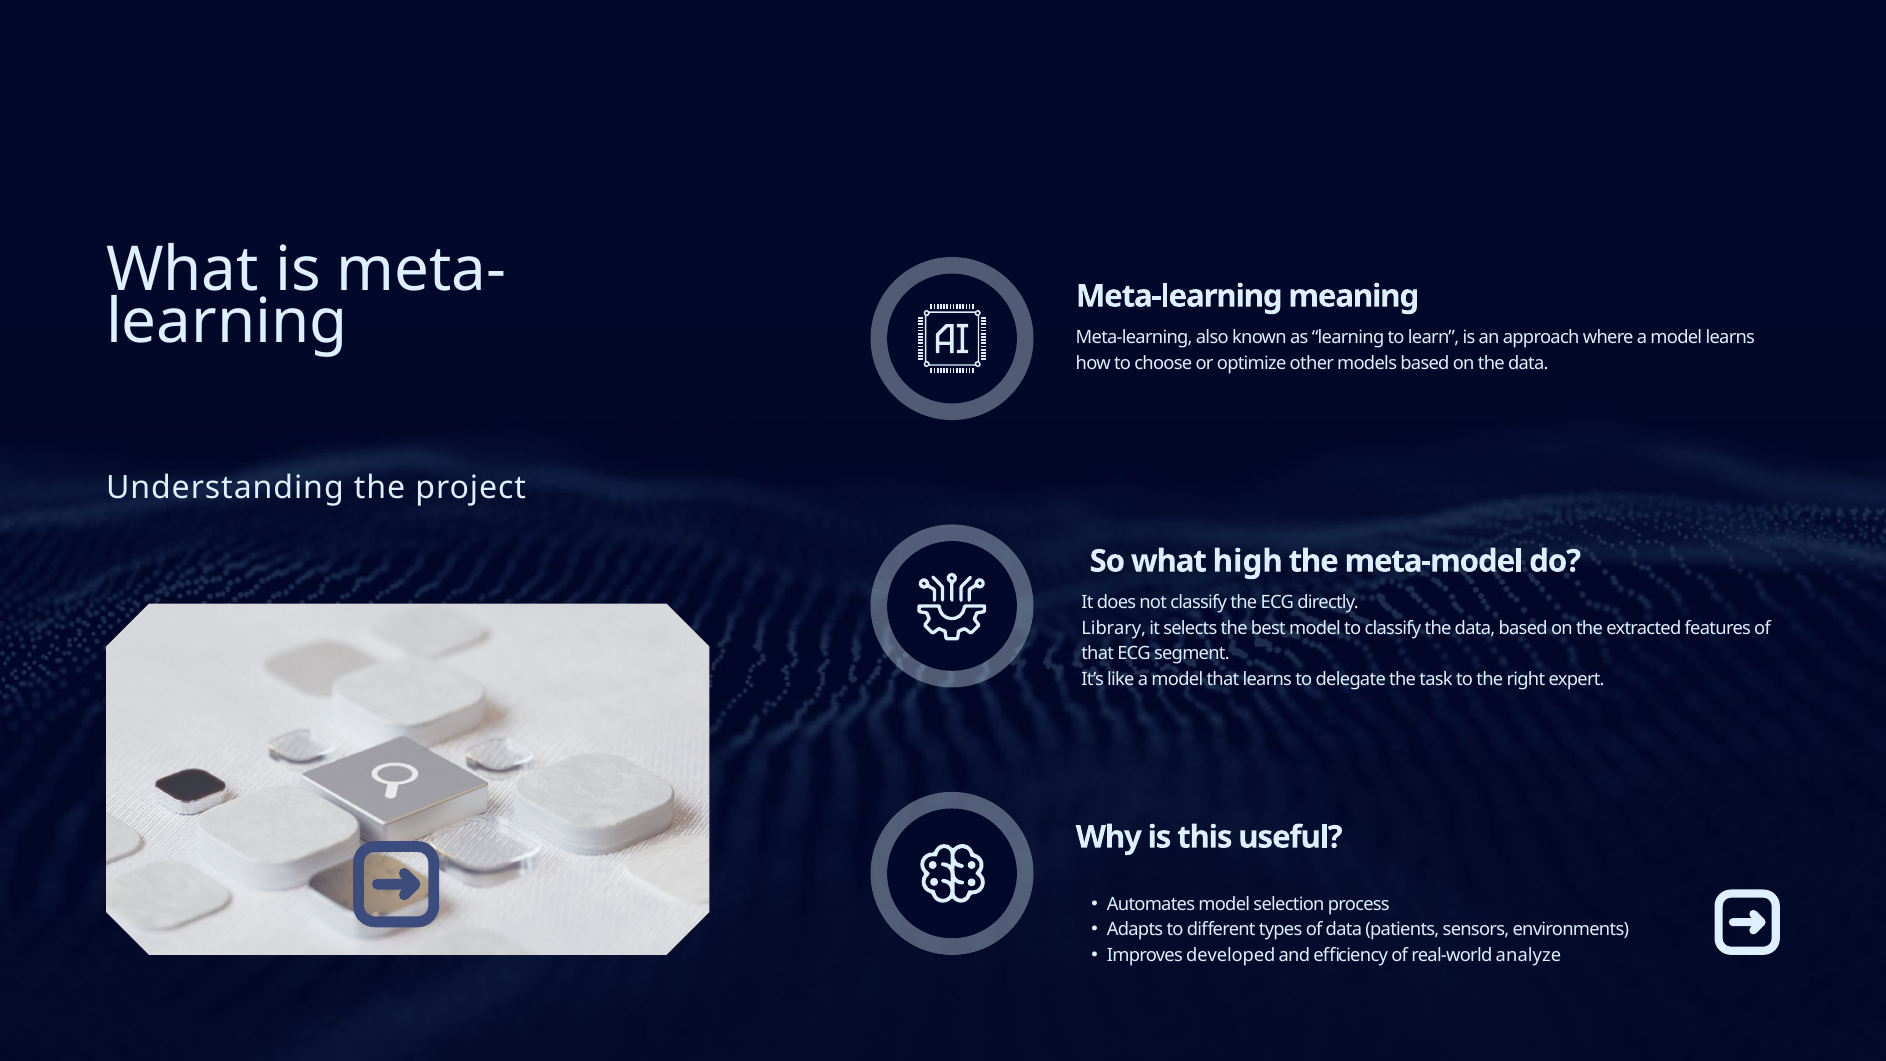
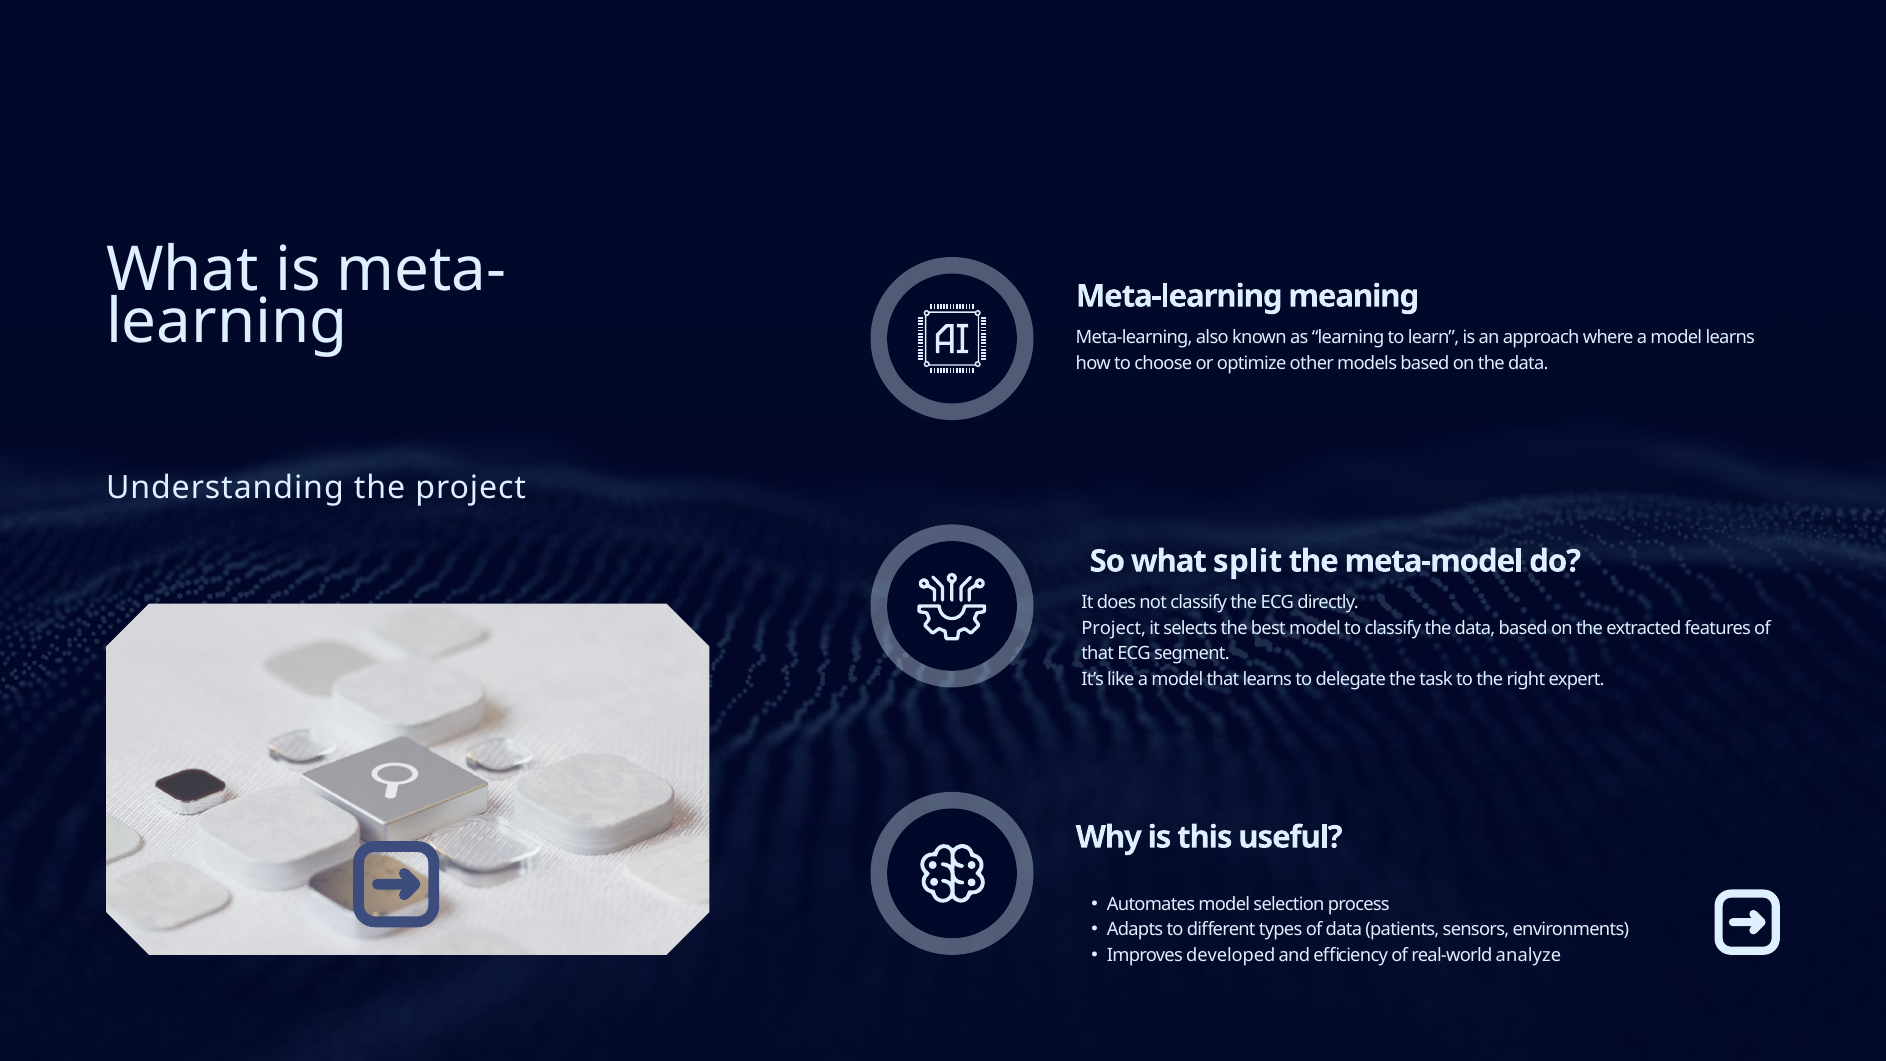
high: high -> split (1248, 561)
Library: Library -> Project (1114, 628)
